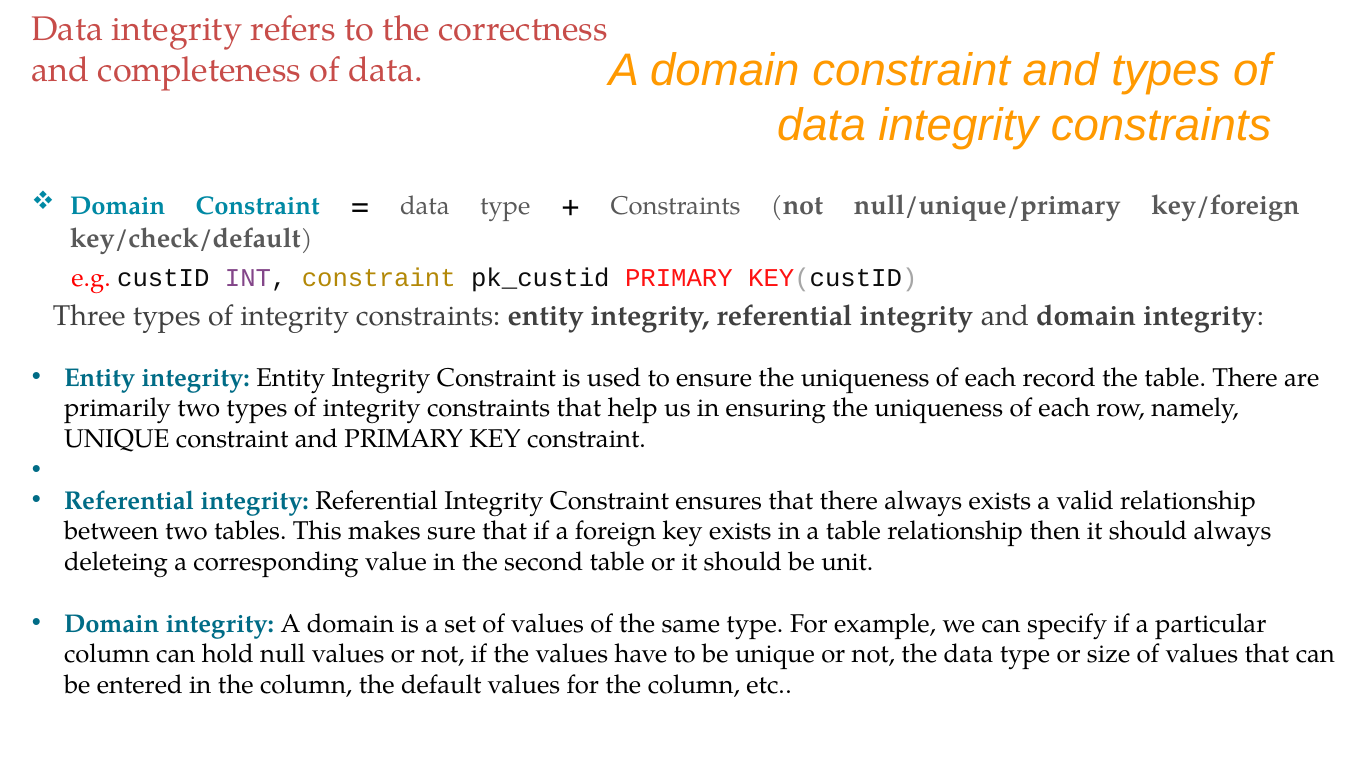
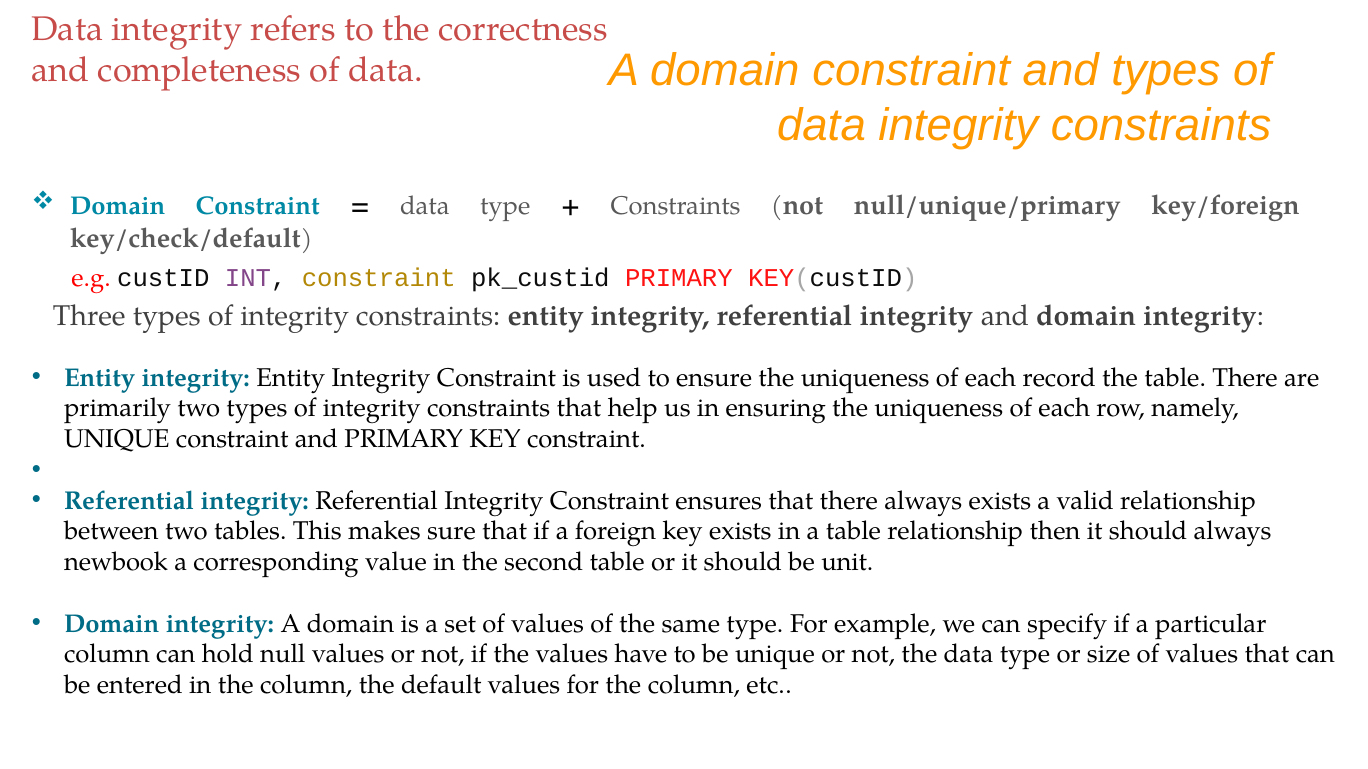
deleteing: deleteing -> newbook (116, 563)
